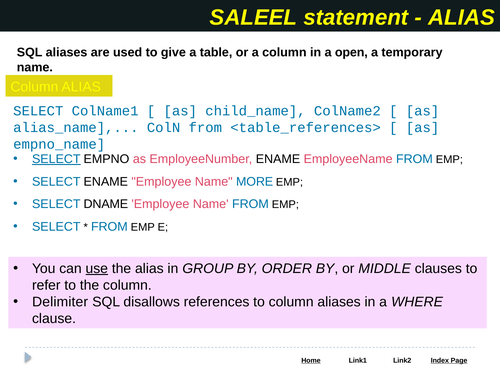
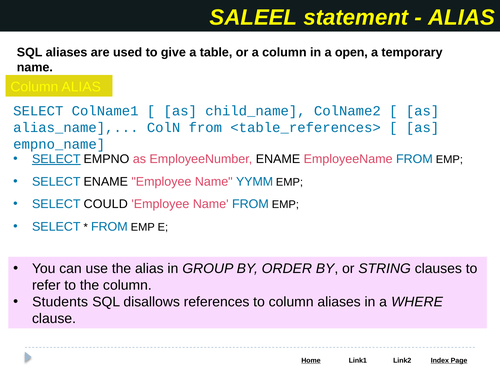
MORE: MORE -> YYMM (255, 182)
DNAME: DNAME -> COULD (106, 204)
use underline: present -> none (97, 269)
MIDDLE: MIDDLE -> STRING (385, 269)
Delimiter: Delimiter -> Students (60, 302)
